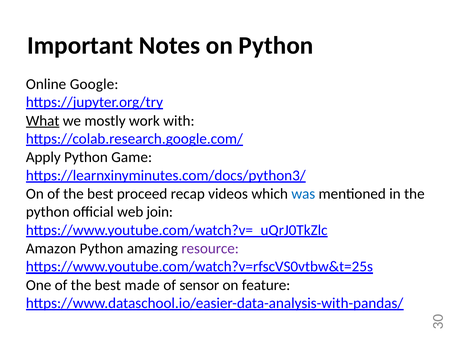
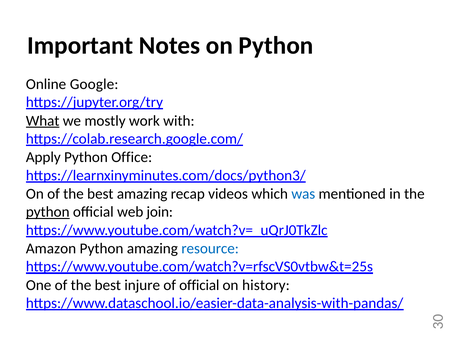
Game: Game -> Office (132, 157)
best proceed: proceed -> amazing (142, 194)
python underline: none -> present (48, 212)
resource colour: purple -> blue (210, 249)
made: made -> injure (142, 286)
of sensor: sensor -> official (199, 286)
feature: feature -> history (266, 286)
